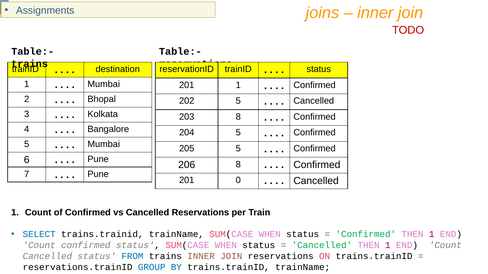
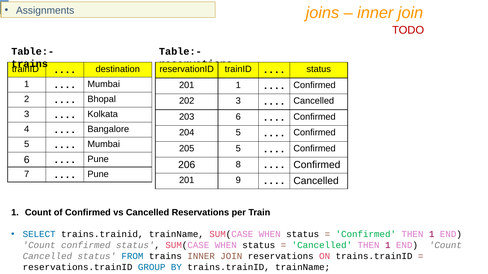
202 5: 5 -> 3 (238, 101)
203 8: 8 -> 6 (238, 117)
0: 0 -> 9 (238, 181)
